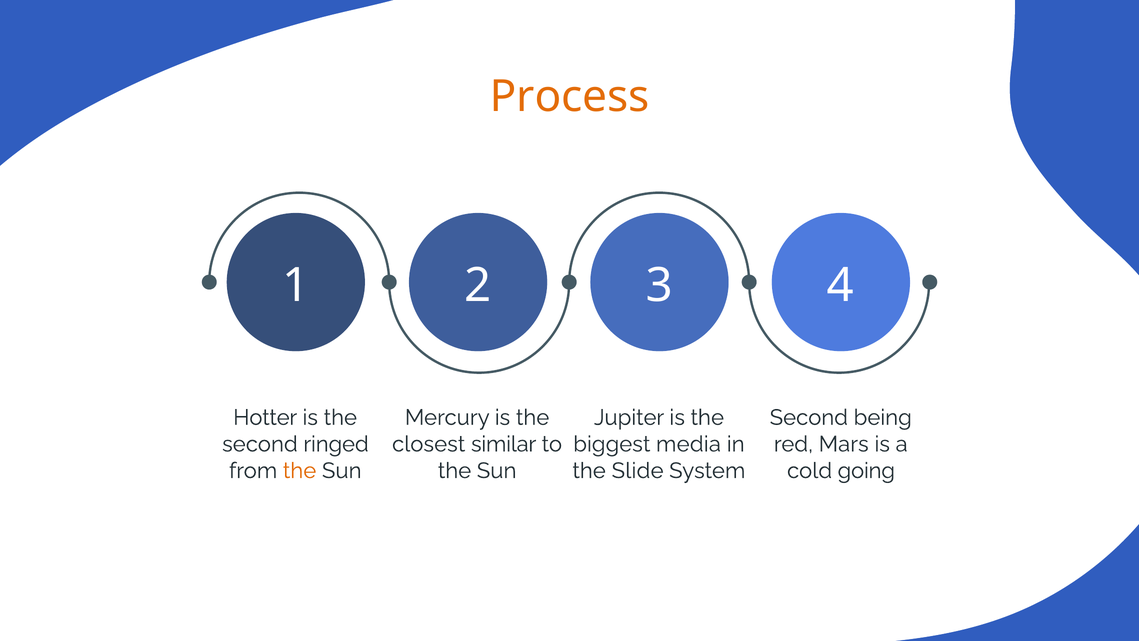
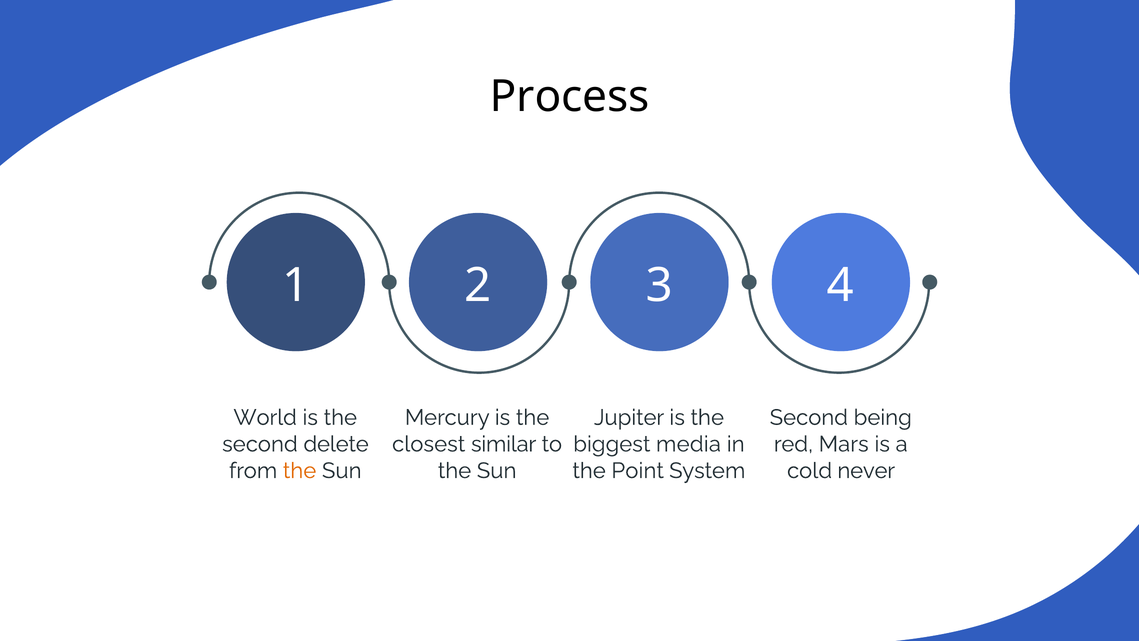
Process colour: orange -> black (570, 97)
Hotter: Hotter -> World (265, 417)
ringed: ringed -> delete (336, 444)
Slide: Slide -> Point (638, 471)
going: going -> never (866, 471)
